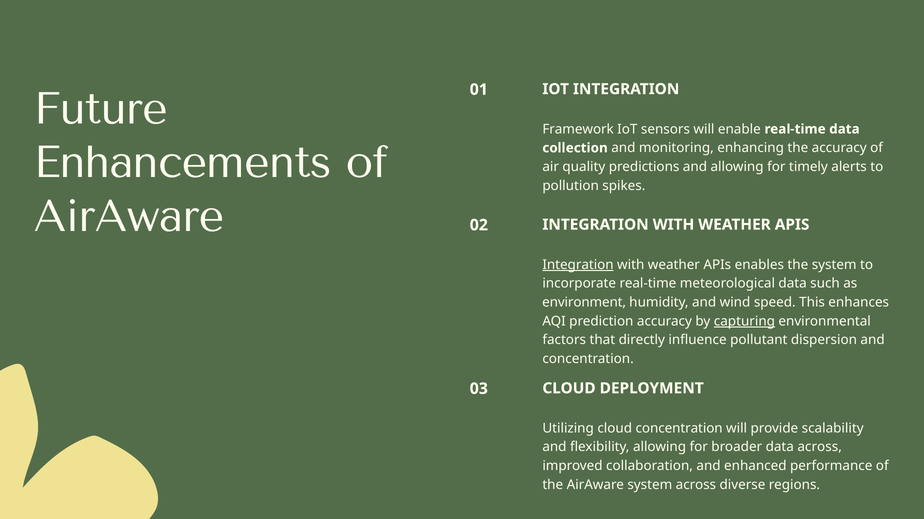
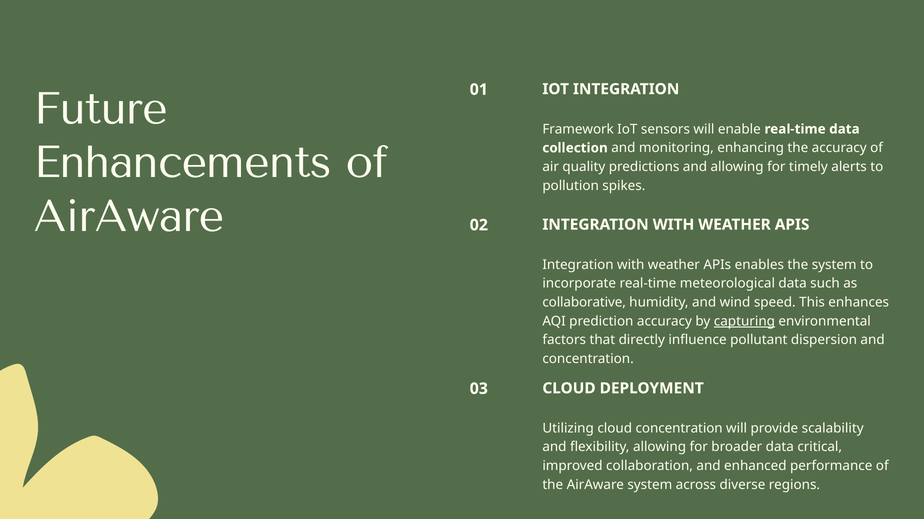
Integration underline: present -> none (578, 265)
environment: environment -> collaborative (584, 303)
data across: across -> critical (820, 448)
